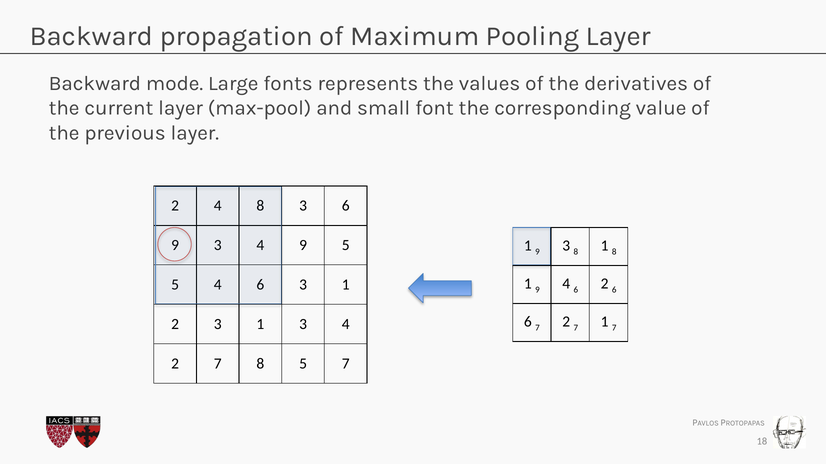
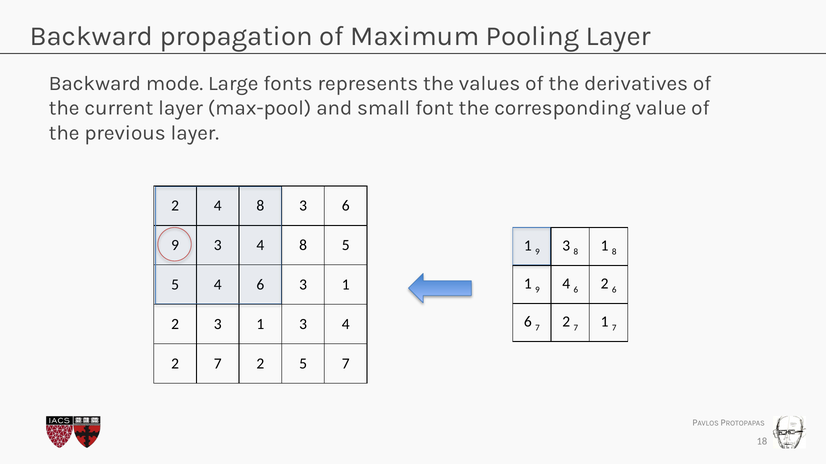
9: 9 -> 8 (303, 246)
2 7 8: 8 -> 2 (260, 364)
